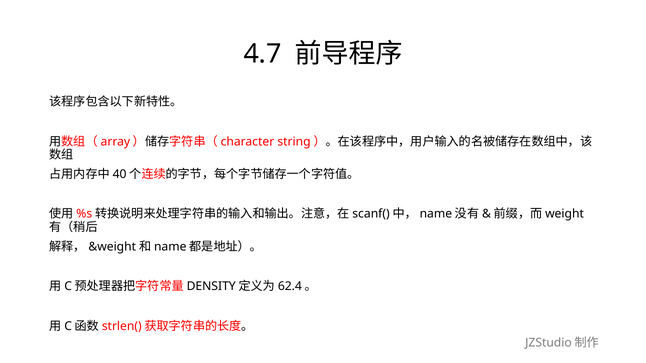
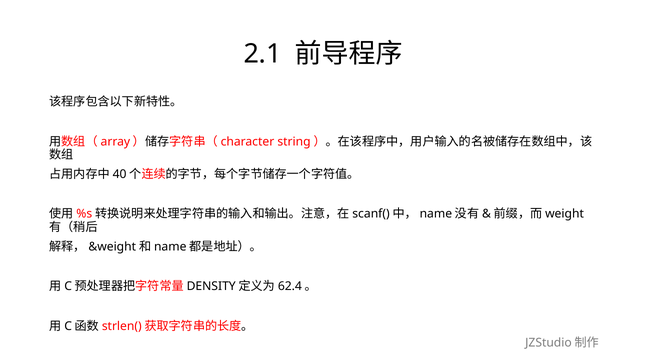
4.7: 4.7 -> 2.1 (263, 54)
